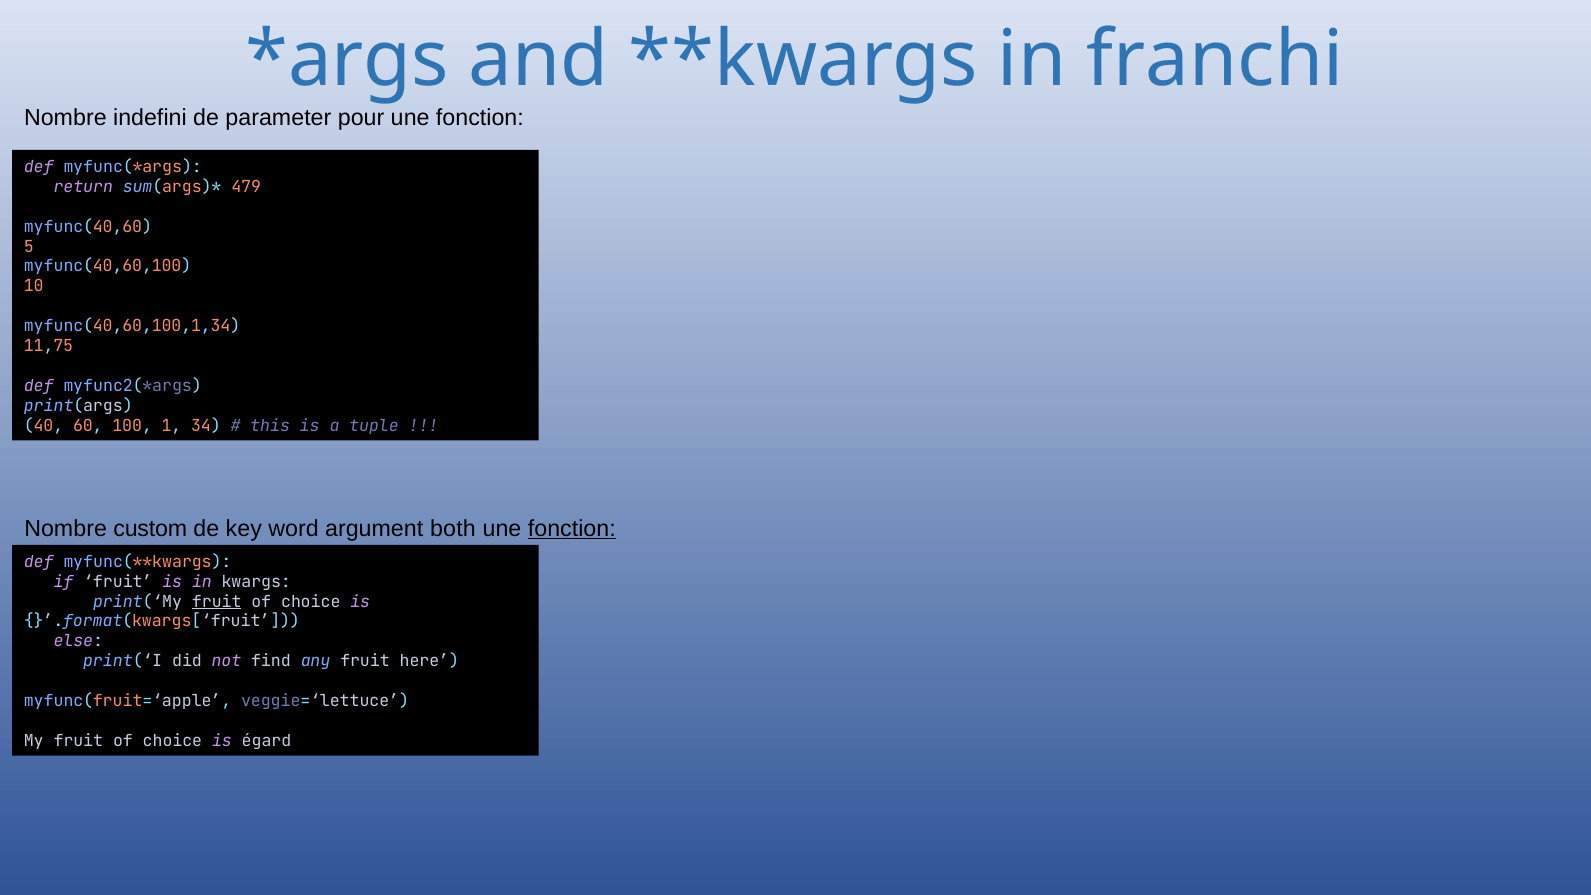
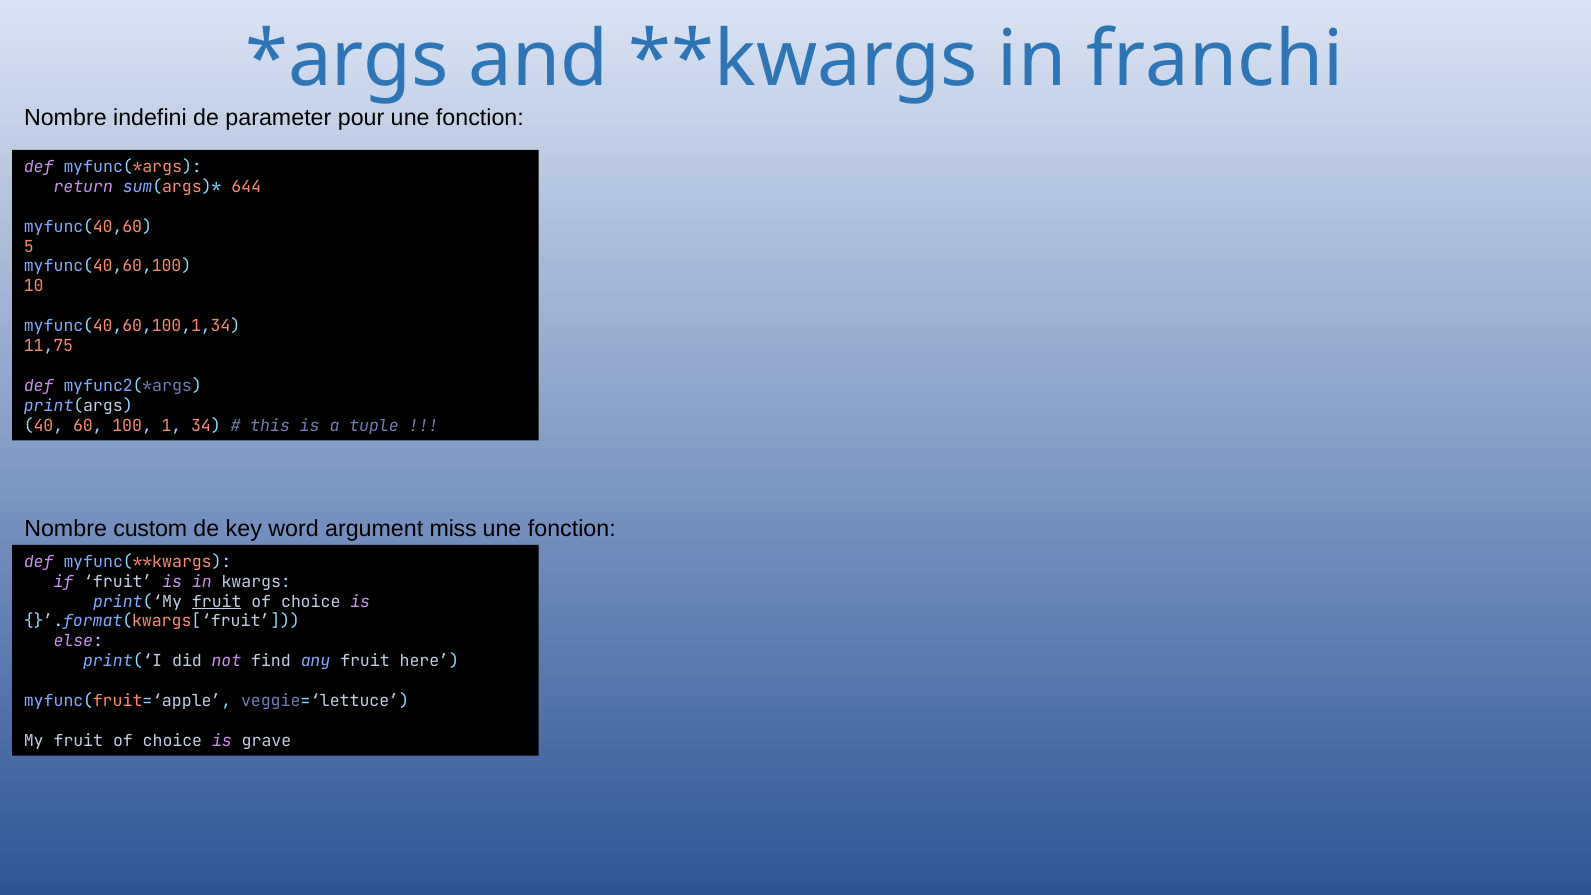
479: 479 -> 644 (246, 187)
both: both -> miss (453, 529)
fonction underline: present -> none (572, 529)
égard: égard -> grave (267, 741)
